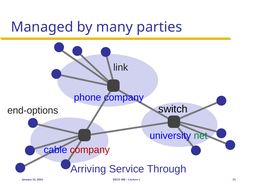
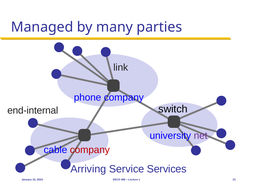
end-options: end-options -> end-internal (33, 110)
net colour: green -> purple (201, 135)
Through: Through -> Services (167, 169)
